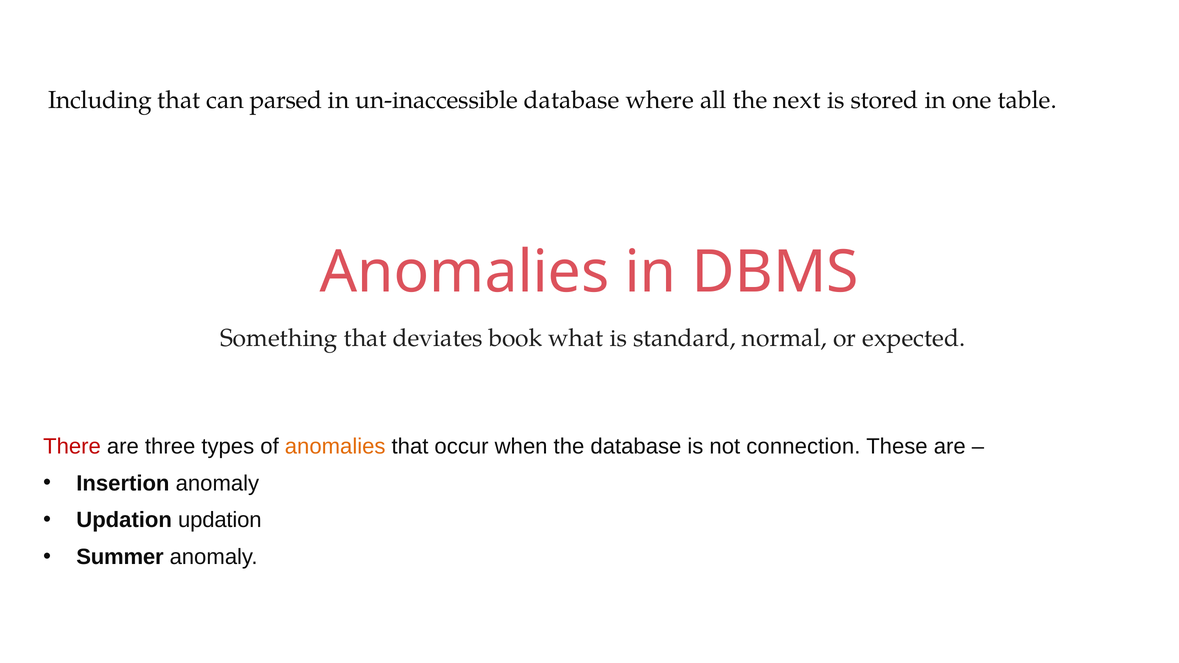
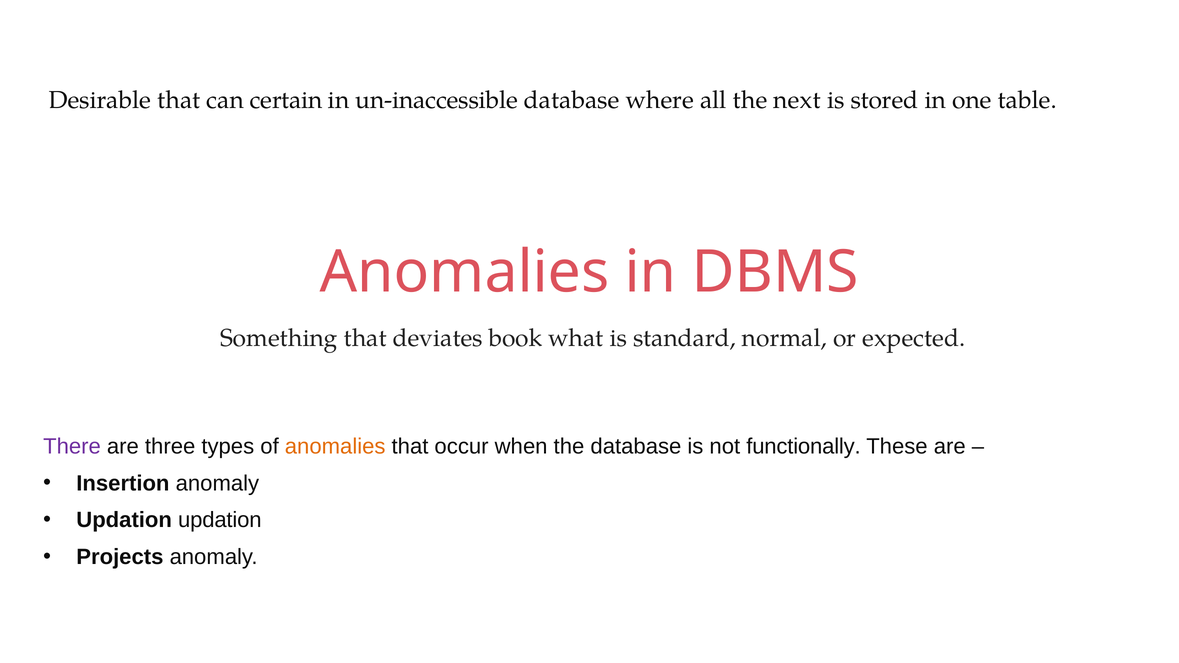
Including: Including -> Desirable (100, 100)
parsed: parsed -> certain (286, 100)
There colour: red -> purple (72, 447)
connection: connection -> functionally (804, 447)
Summer: Summer -> Projects (120, 557)
